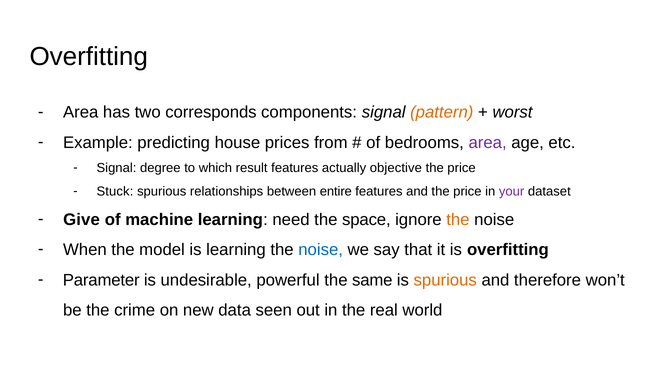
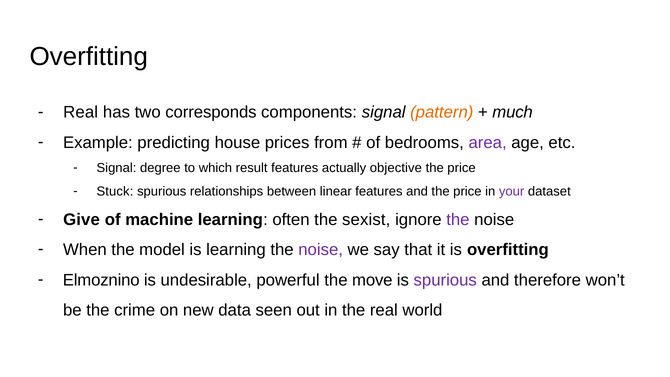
Area: Area -> Real (81, 112)
worst: worst -> much (513, 112)
entire: entire -> linear (336, 191)
need: need -> often (291, 220)
space: space -> sexist (366, 220)
the colour: orange -> purple (458, 220)
noise colour: blue -> purple (321, 250)
Parameter: Parameter -> Elmoznino (101, 280)
same: same -> move (372, 280)
spurious colour: orange -> purple (445, 280)
